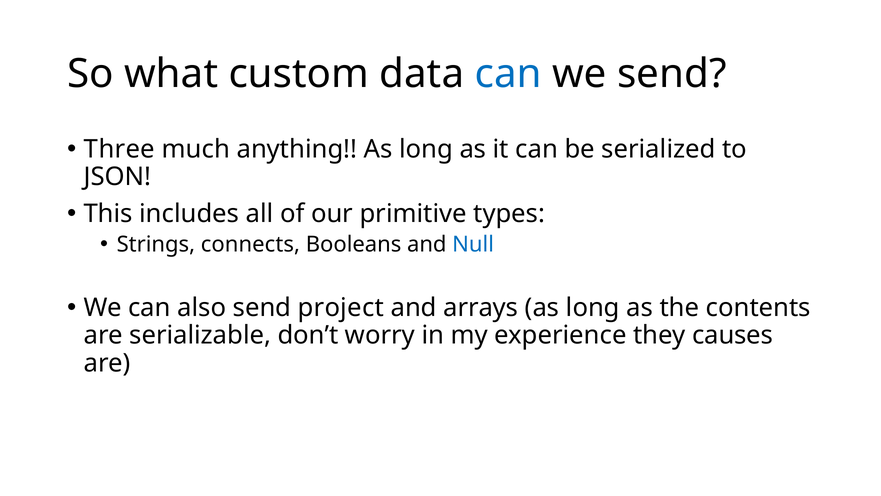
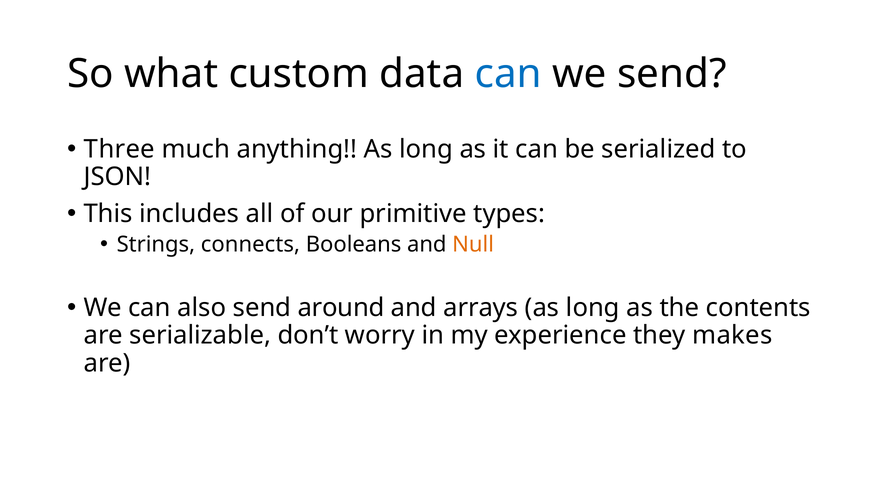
Null colour: blue -> orange (473, 244)
project: project -> around (341, 307)
causes: causes -> makes (732, 335)
